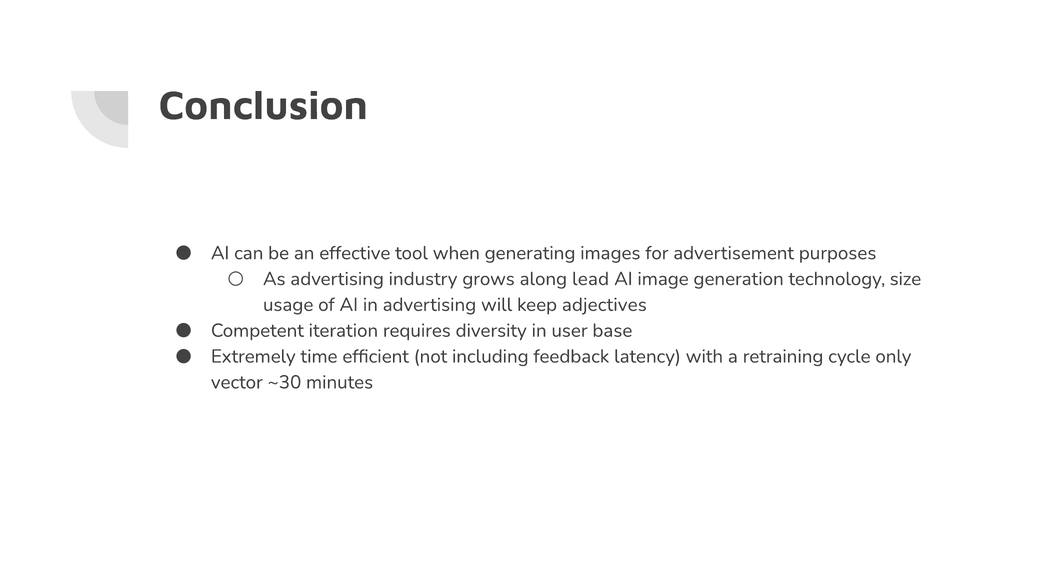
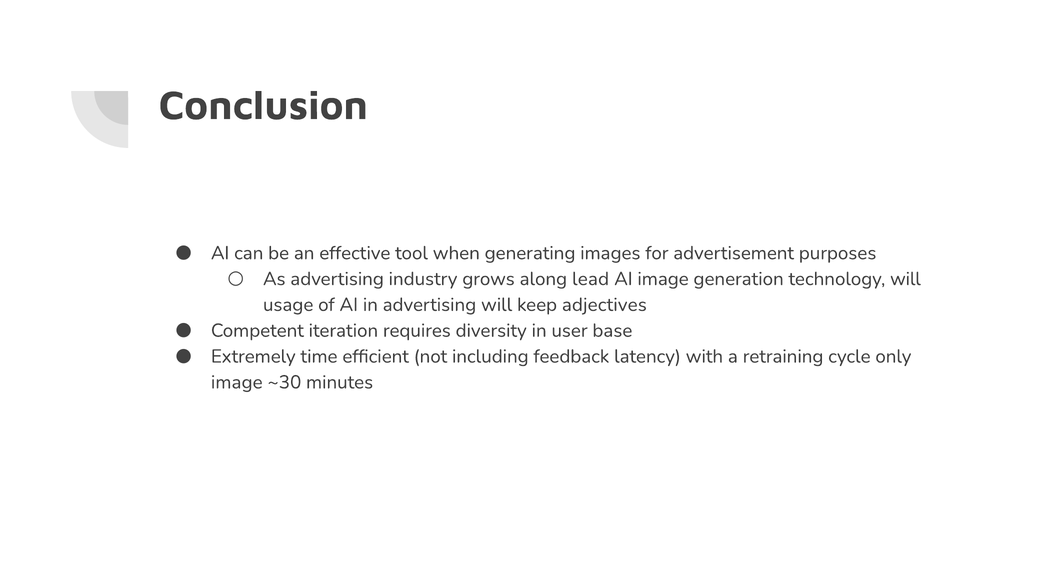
technology size: size -> will (905, 279)
vector: vector -> image (237, 382)
